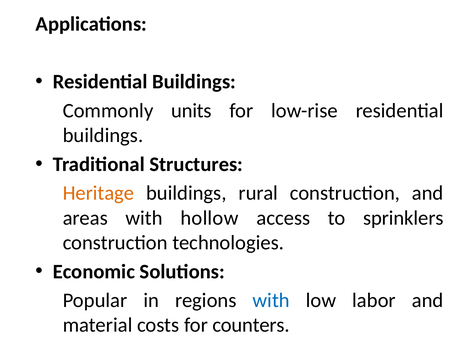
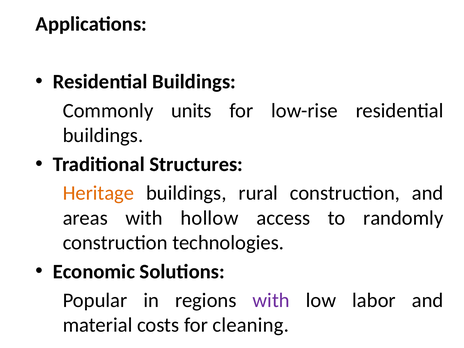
sprinklers: sprinklers -> randomly (403, 218)
with colour: blue -> purple (271, 300)
counters: counters -> cleaning (251, 325)
